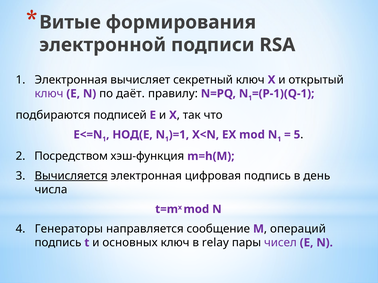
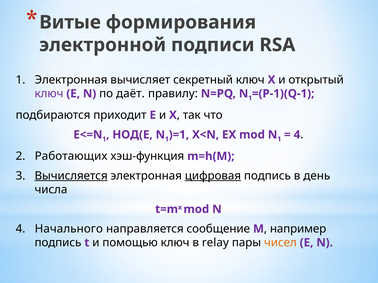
подписей: подписей -> приходит (120, 115)
5: 5 -> 4 (297, 135)
Посредством: Посредством -> Работающих (71, 156)
цифровая underline: none -> present (213, 176)
Генераторы: Генераторы -> Начального (69, 229)
операций: операций -> например (298, 229)
основных: основных -> помощью (130, 243)
чисел colour: purple -> orange (280, 243)
